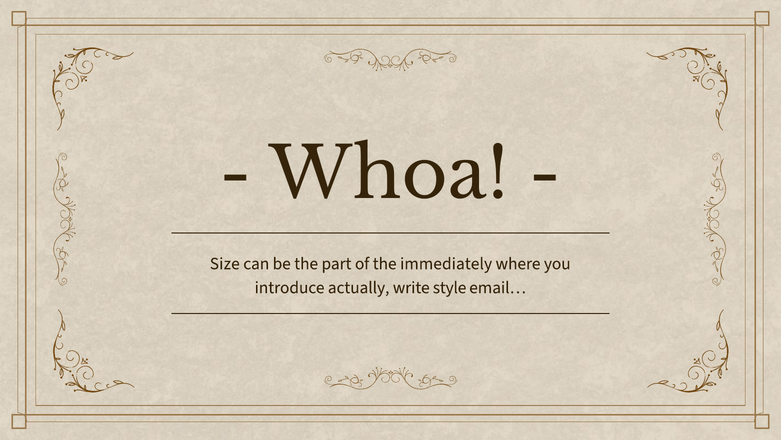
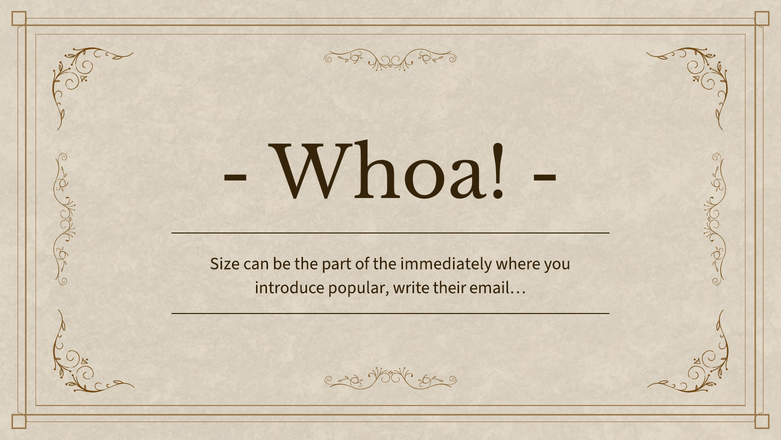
actually: actually -> popular (359, 287)
style: style -> their (450, 287)
